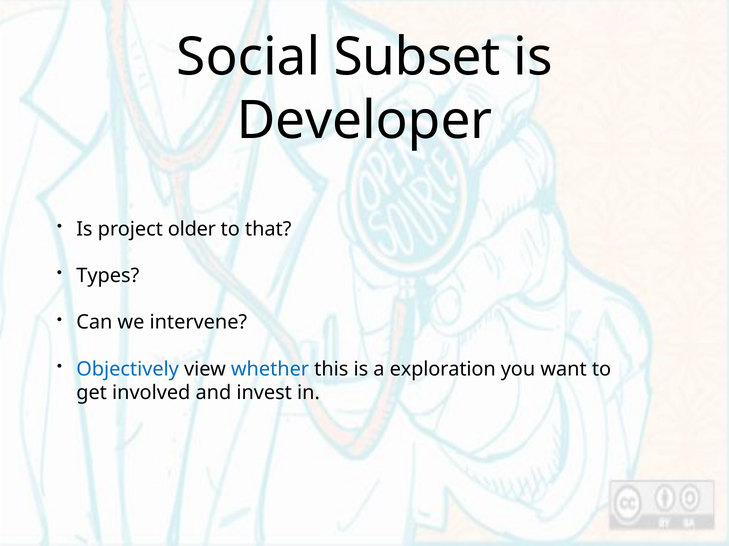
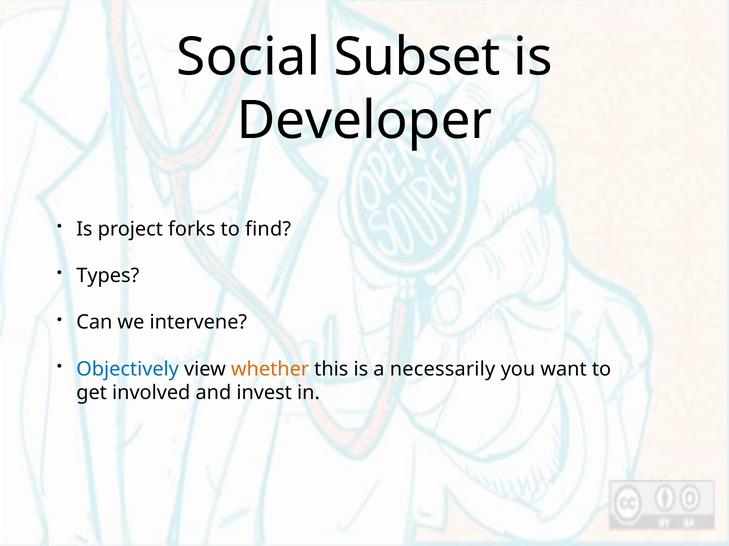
older: older -> forks (192, 229)
that: that -> find (268, 229)
whether colour: blue -> orange (270, 370)
exploration: exploration -> necessarily (443, 370)
